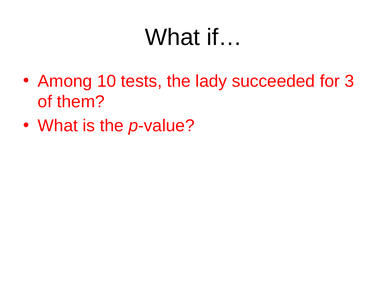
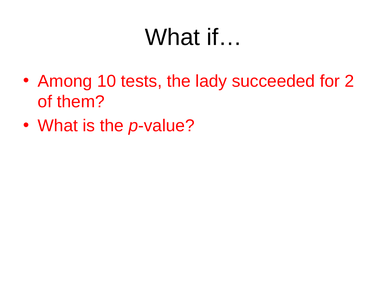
3: 3 -> 2 (349, 81)
